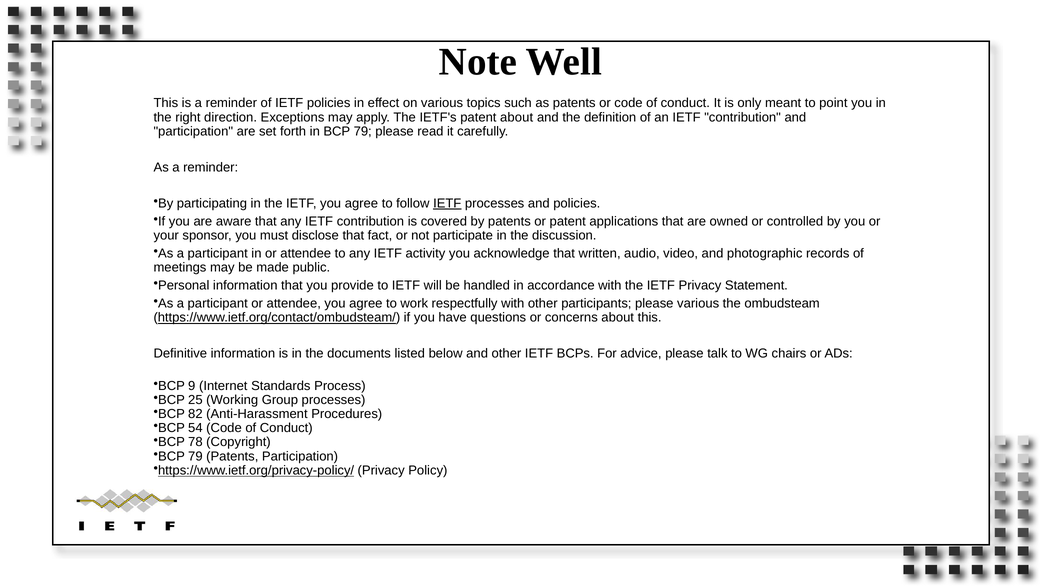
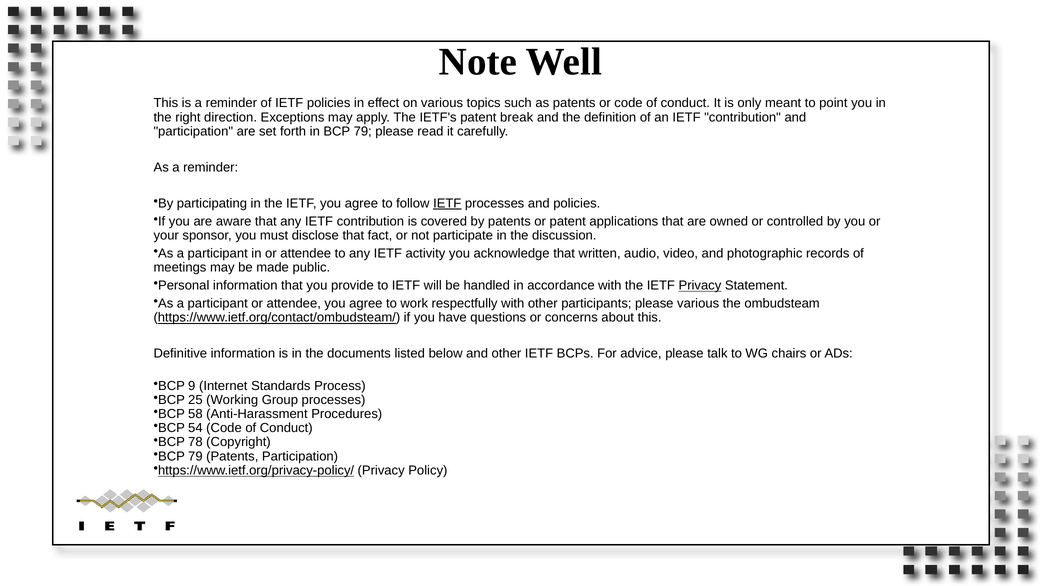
patent about: about -> break (517, 117)
Privacy underline: none -> present (700, 286)
82: 82 -> 58 (195, 414)
